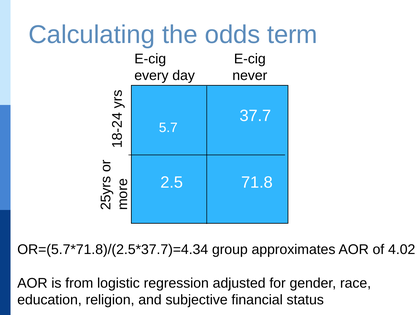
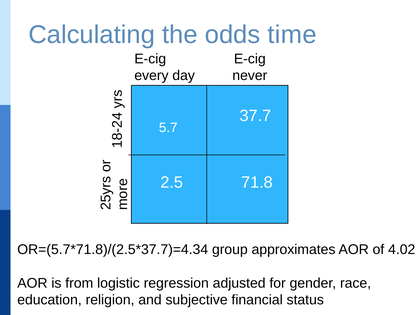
term: term -> time (292, 35)
